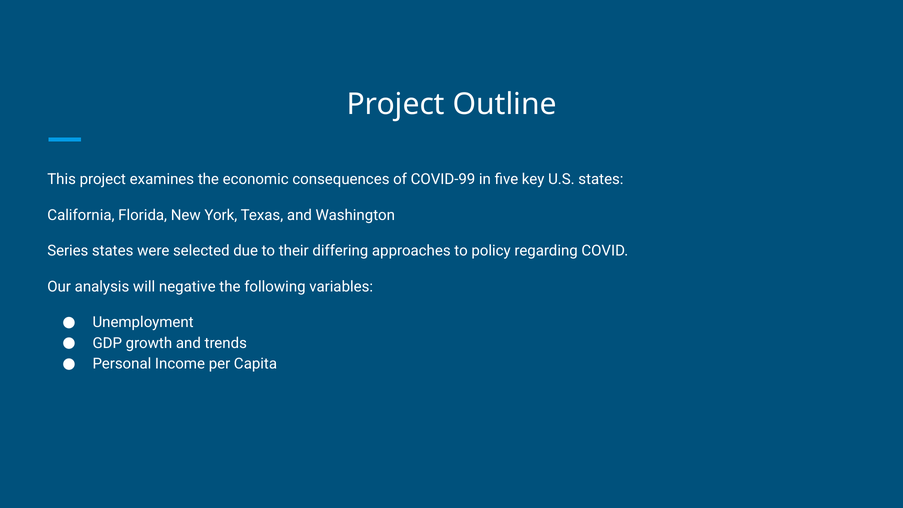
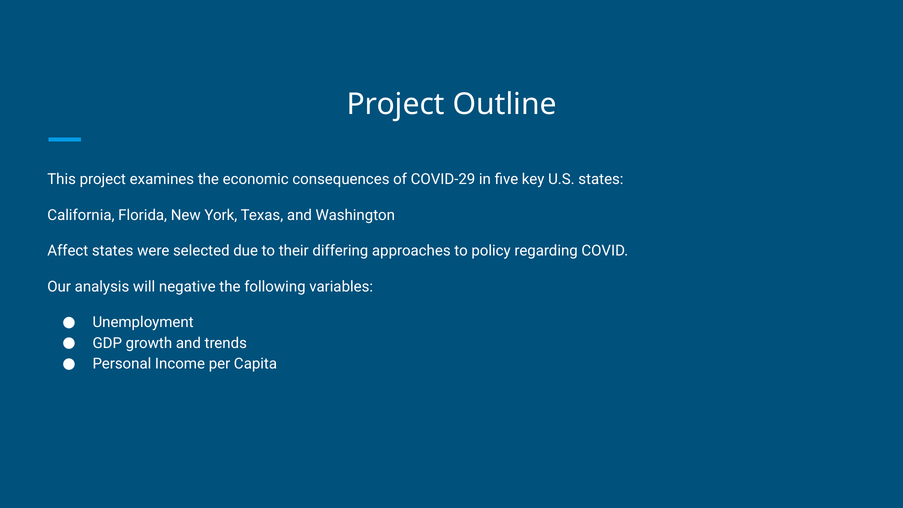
COVID-99: COVID-99 -> COVID-29 (443, 179)
Series: Series -> Affect (68, 251)
